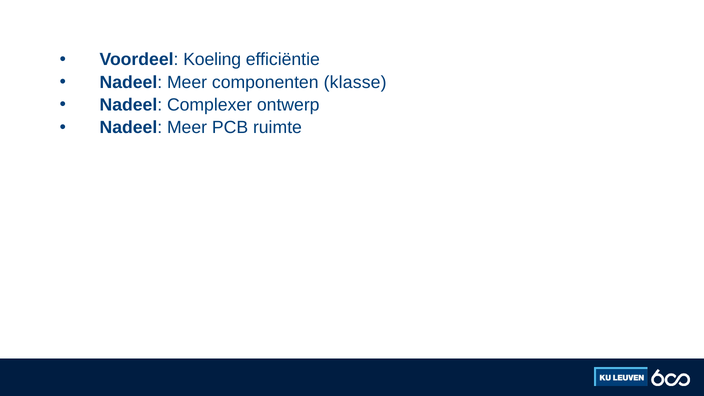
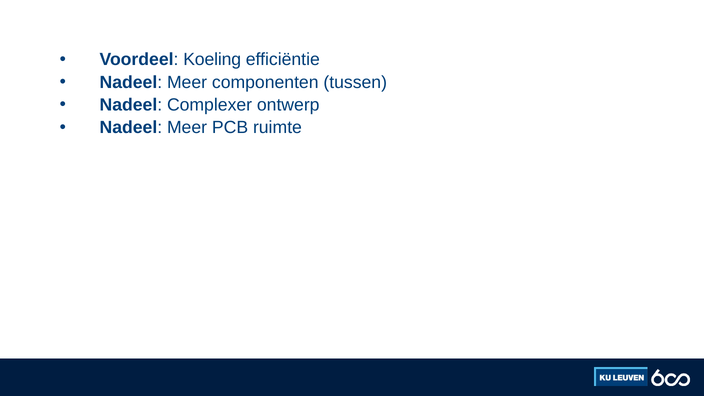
klasse: klasse -> tussen (355, 82)
